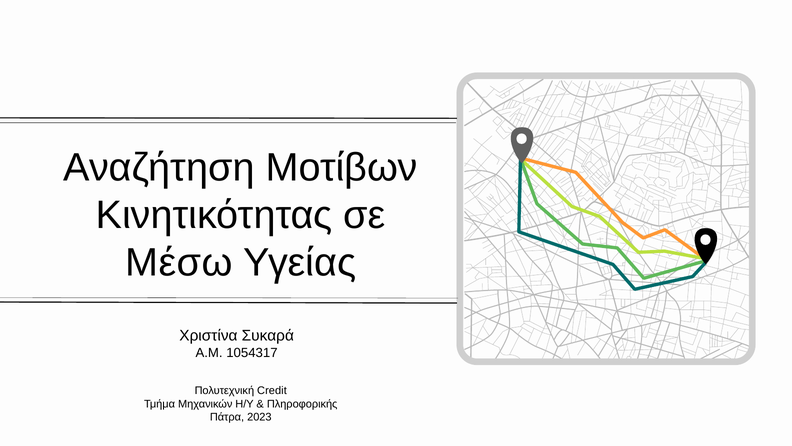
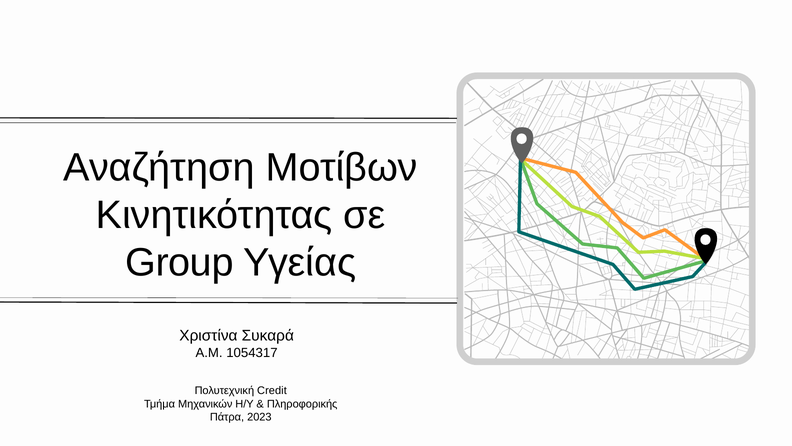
Μέσω: Μέσω -> Group (179, 263)
